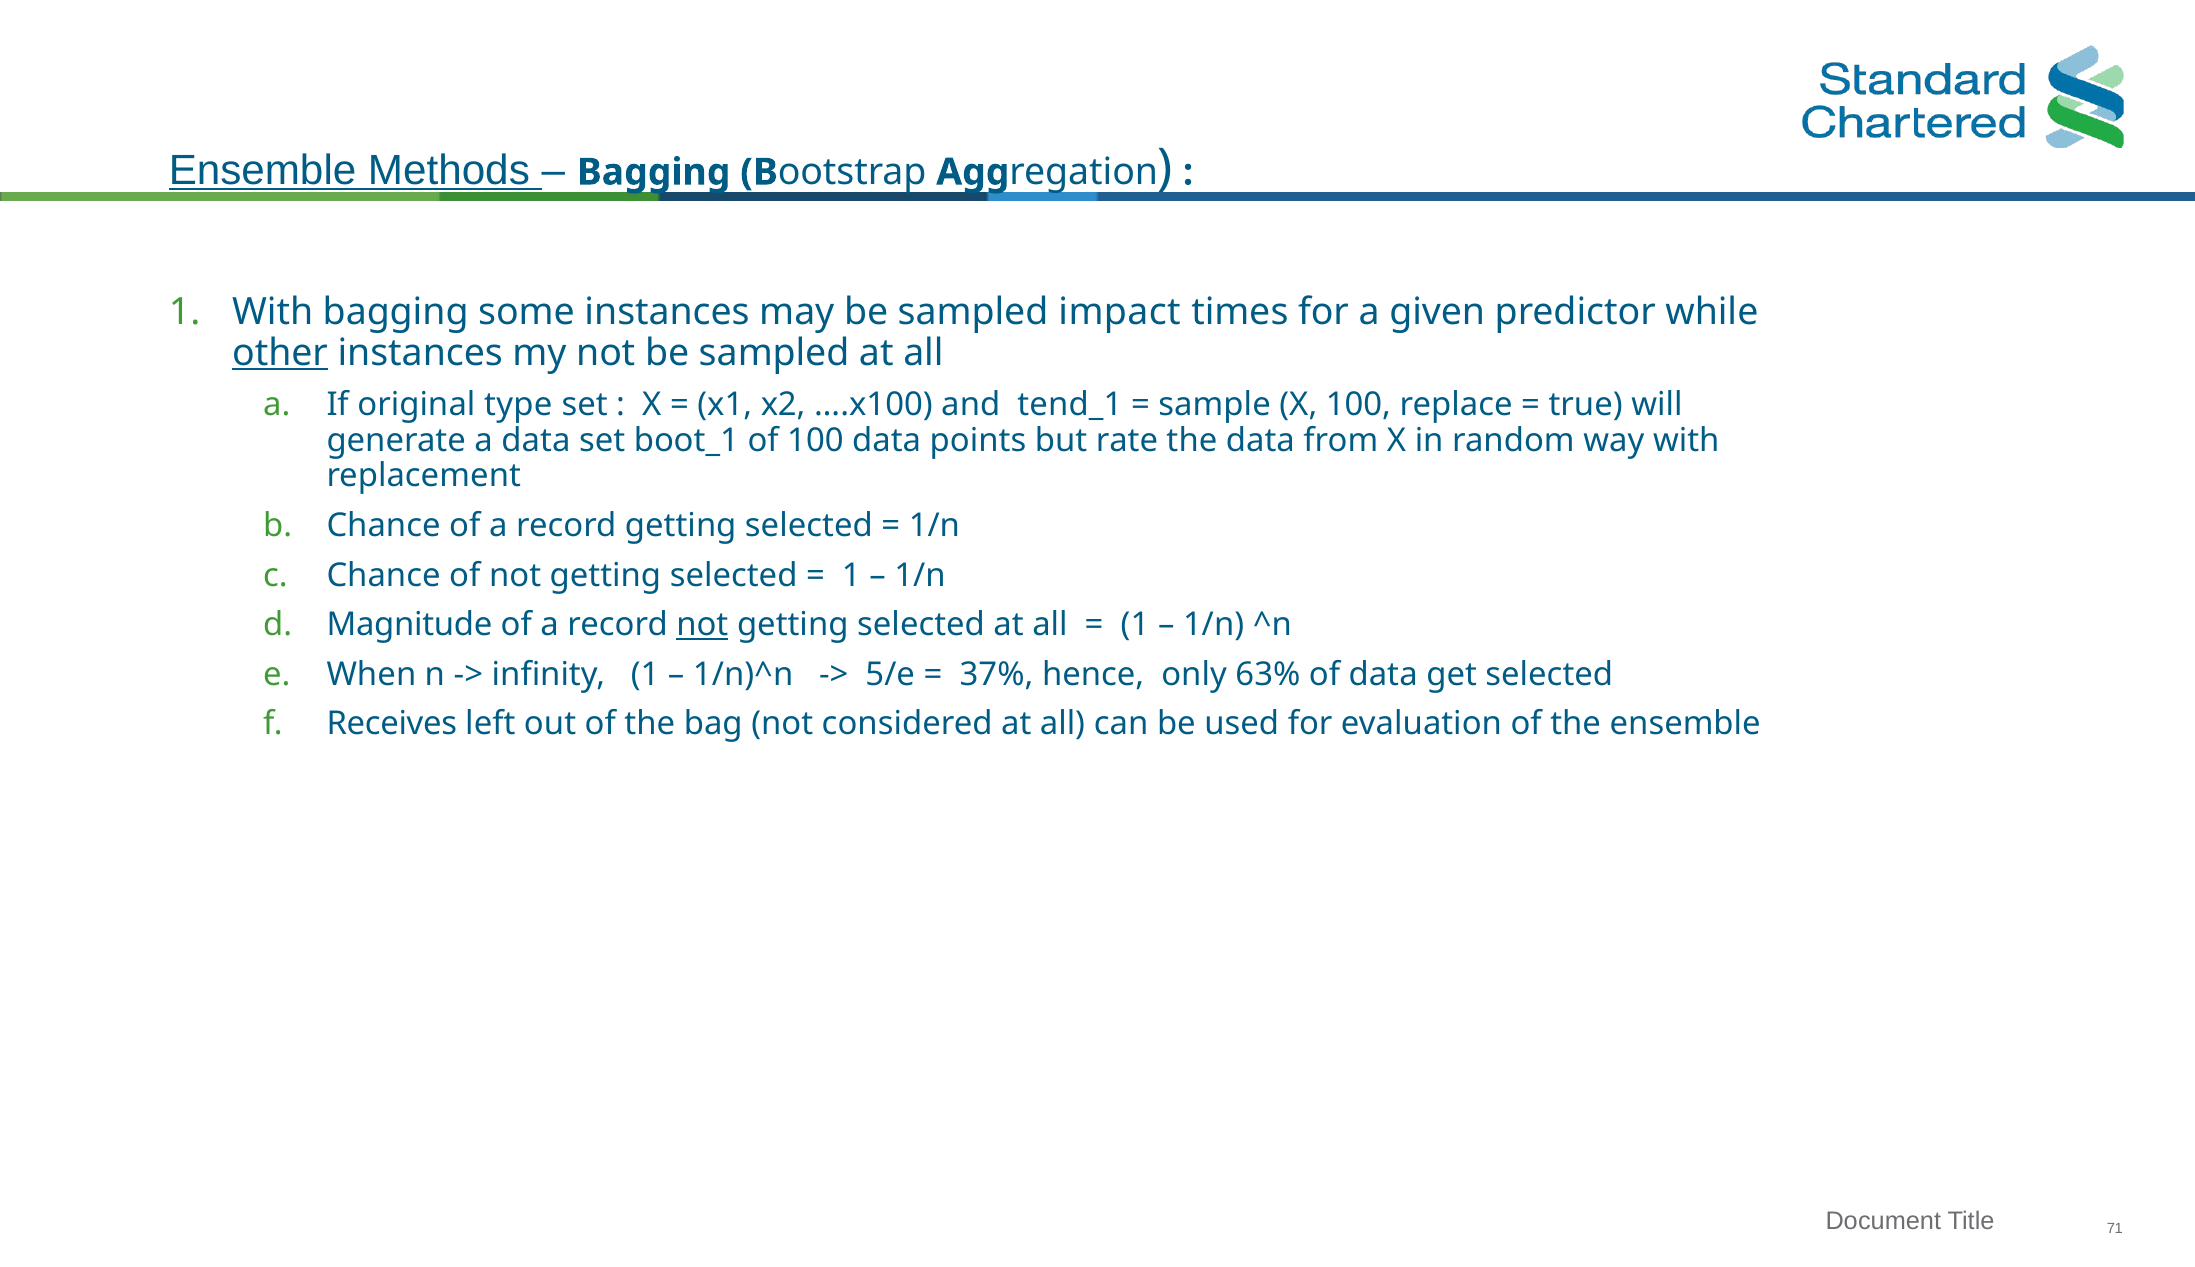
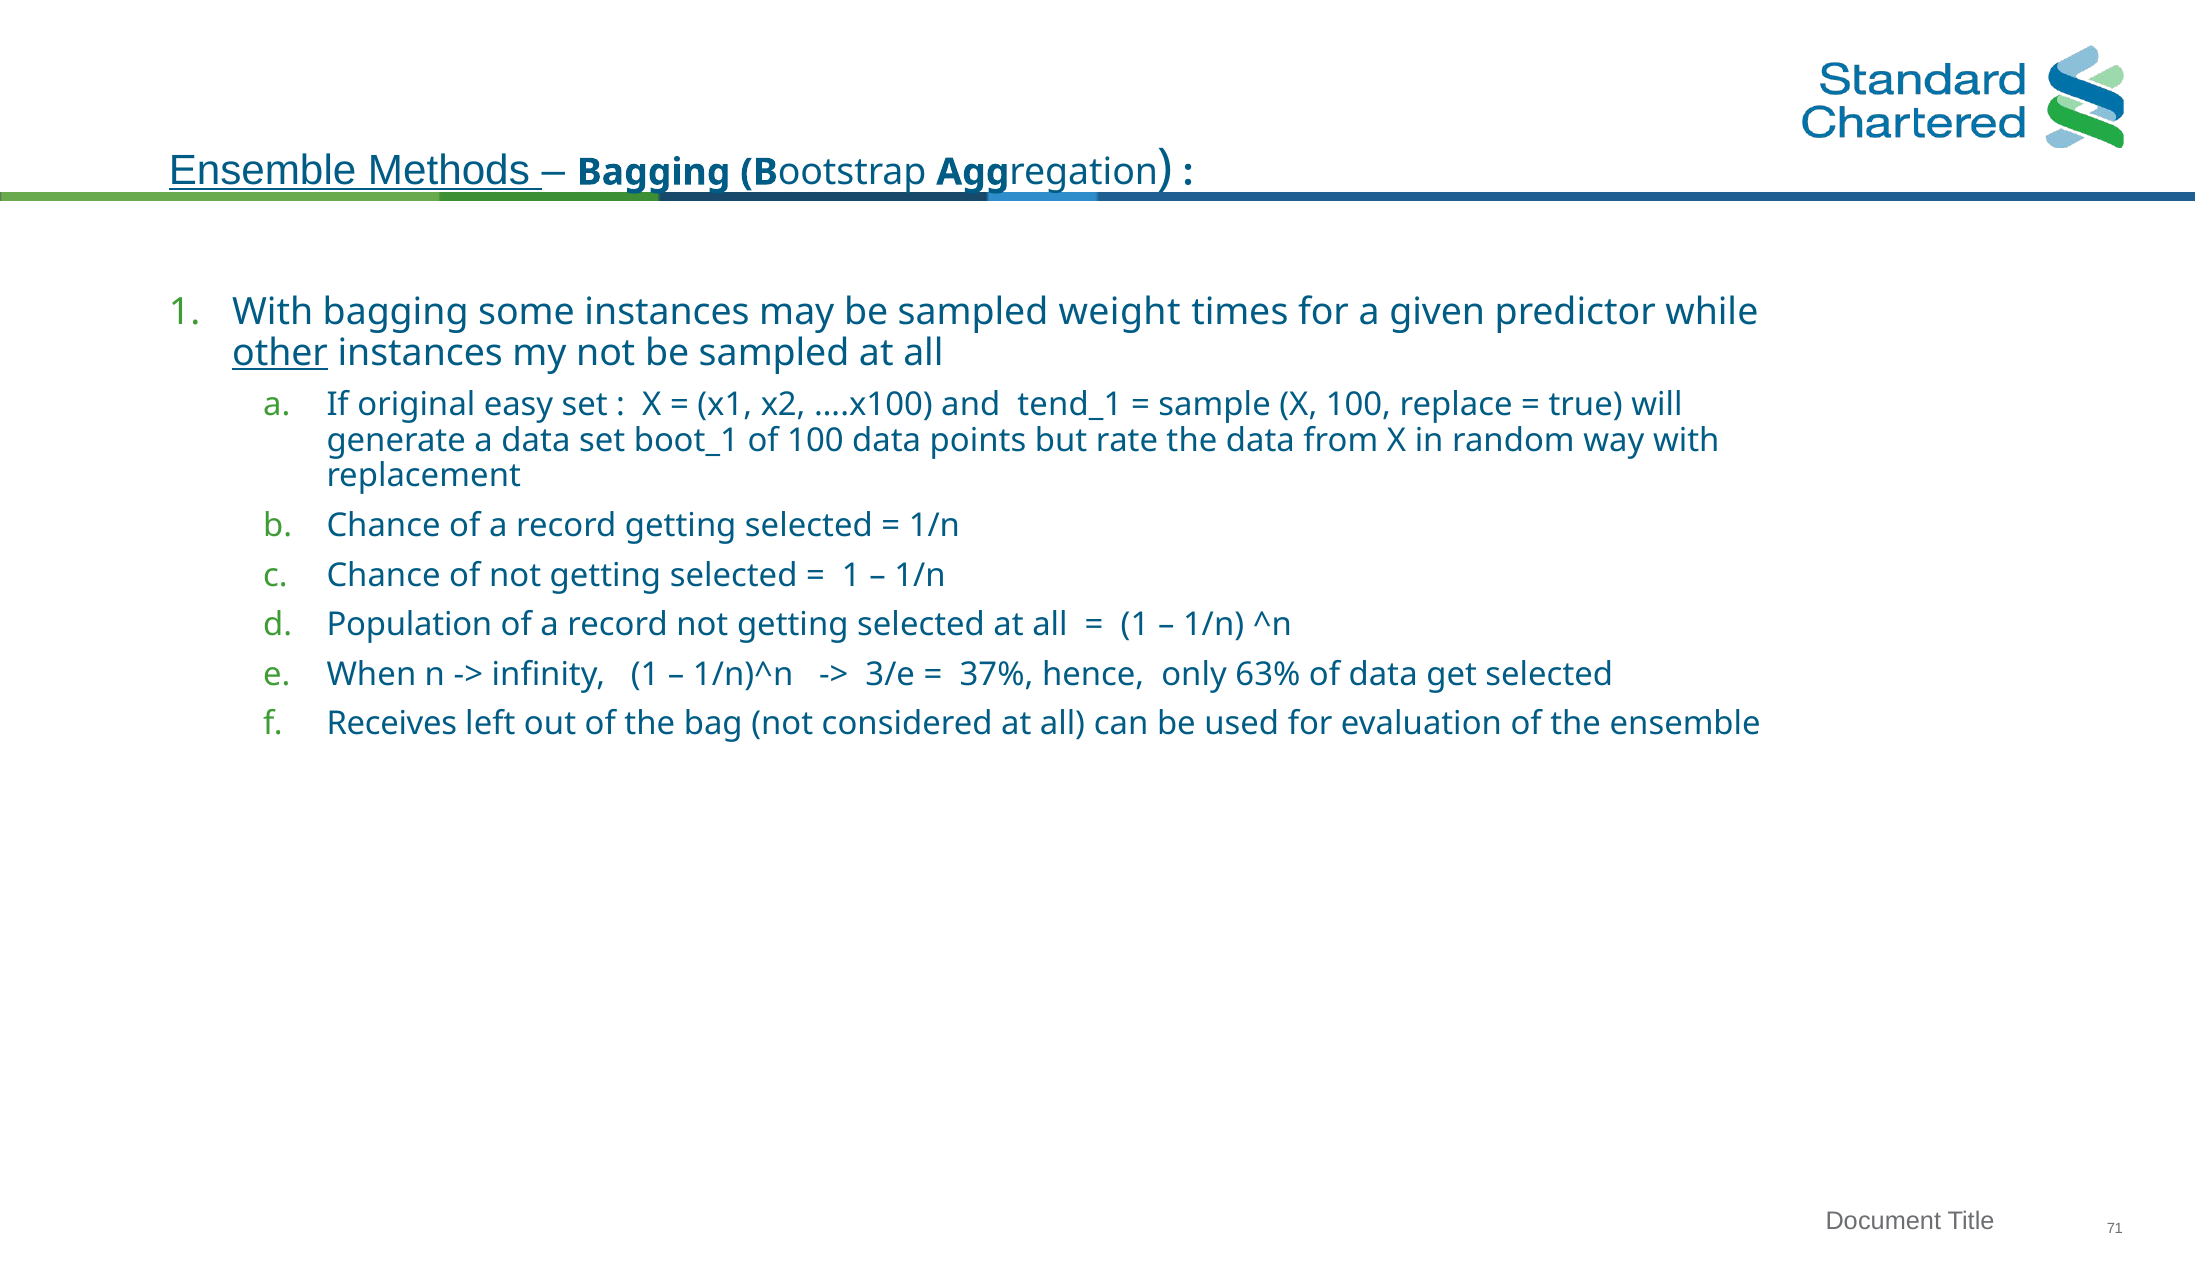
impact: impact -> weight (1120, 312)
type: type -> easy (519, 405)
Magnitude: Magnitude -> Population (409, 625)
not underline: present -> none (702, 625)
5/e: 5/e -> 3/e (890, 674)
